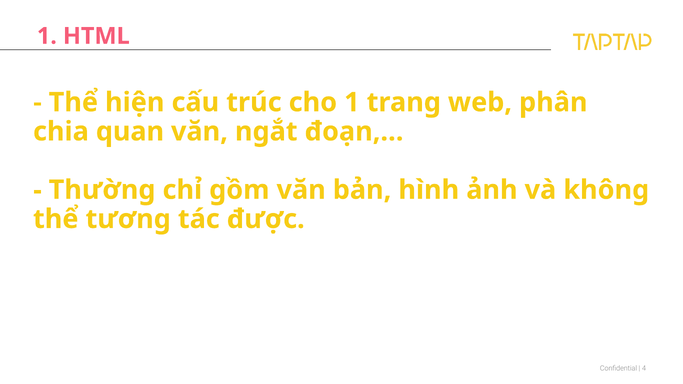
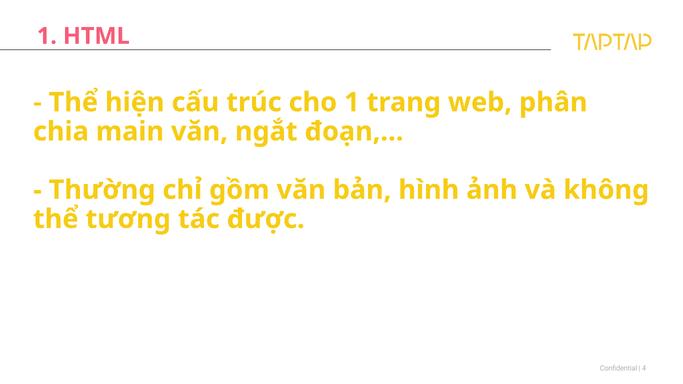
quan: quan -> main (130, 132)
